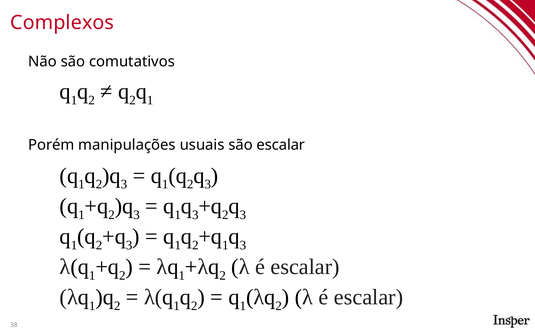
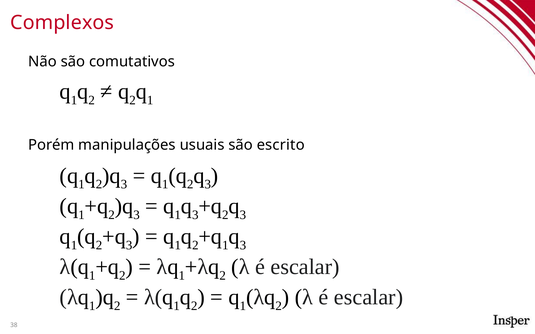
são escalar: escalar -> escrito (281, 145)
